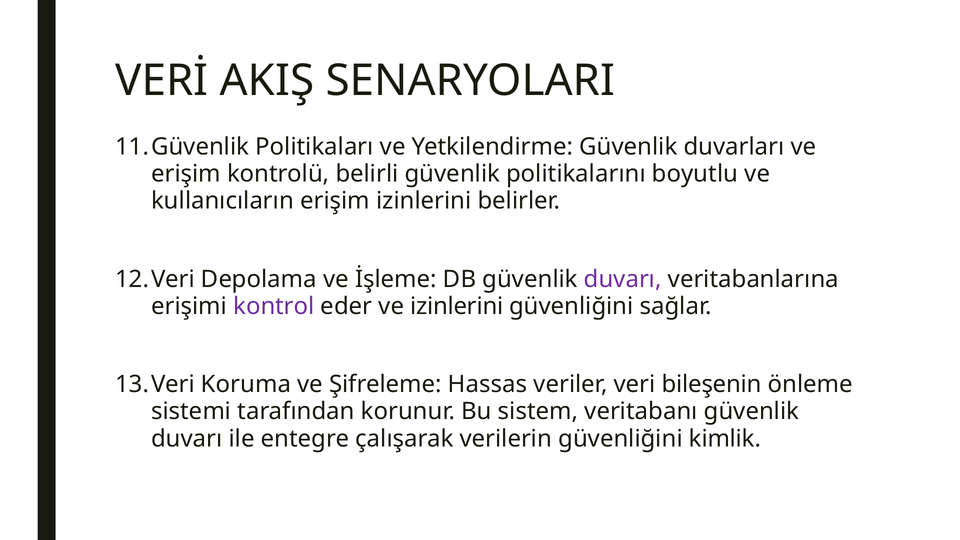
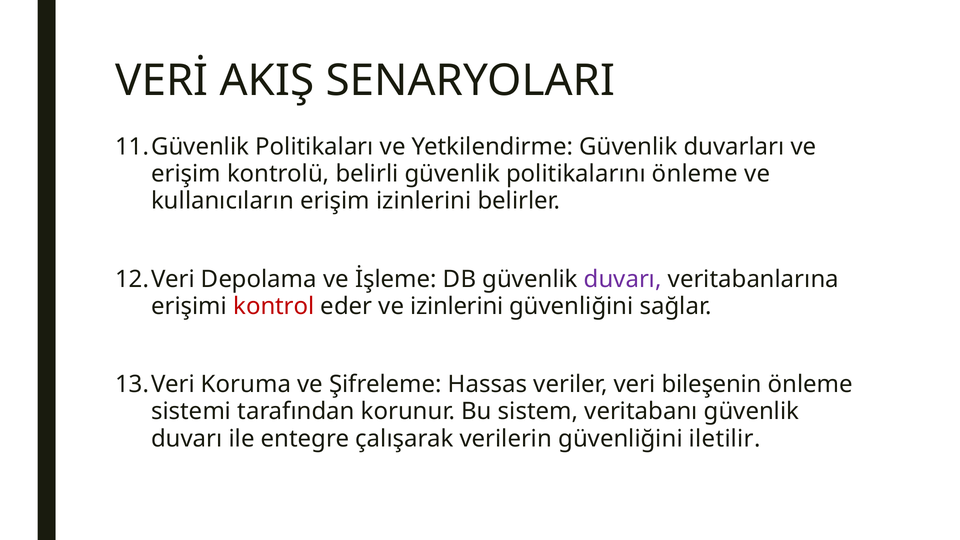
politikalarını boyutlu: boyutlu -> önleme (695, 174)
kontrol colour: purple -> red (274, 306)
kimlik: kimlik -> iletilir (725, 439)
